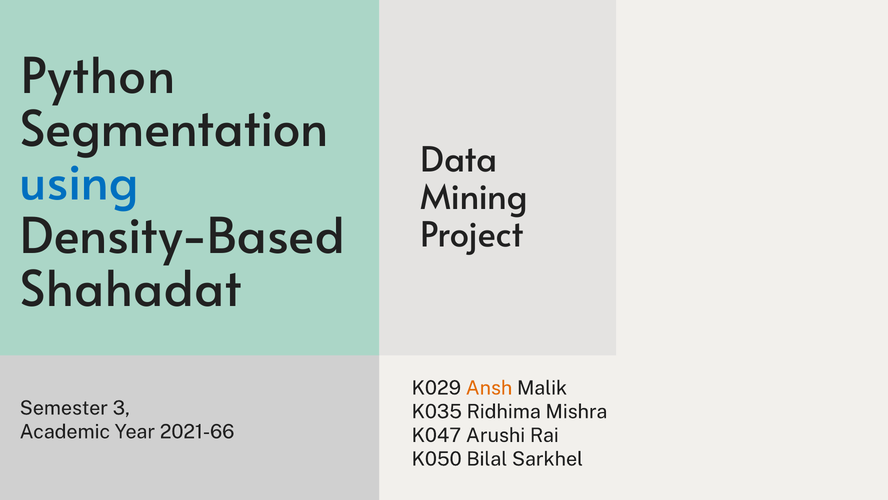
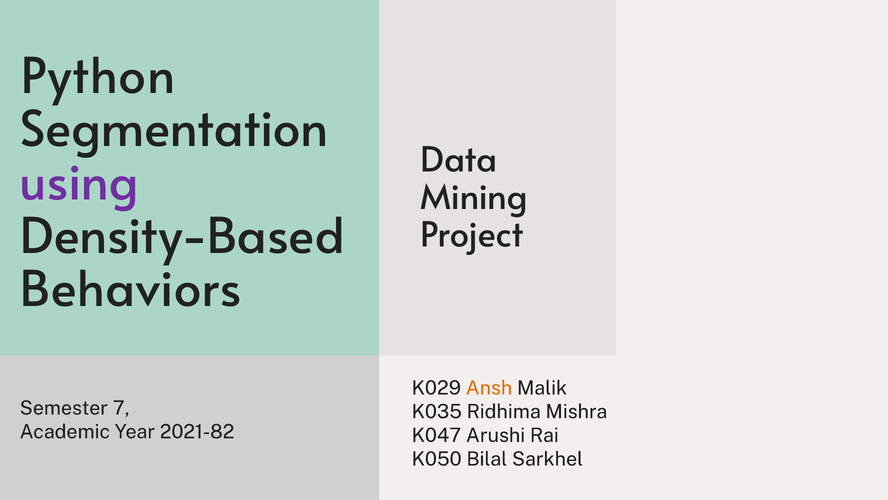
using colour: blue -> purple (79, 183)
Shahadat: Shahadat -> Behaviors (131, 290)
3: 3 -> 7 (121, 408)
2021-66: 2021-66 -> 2021-82 (197, 431)
